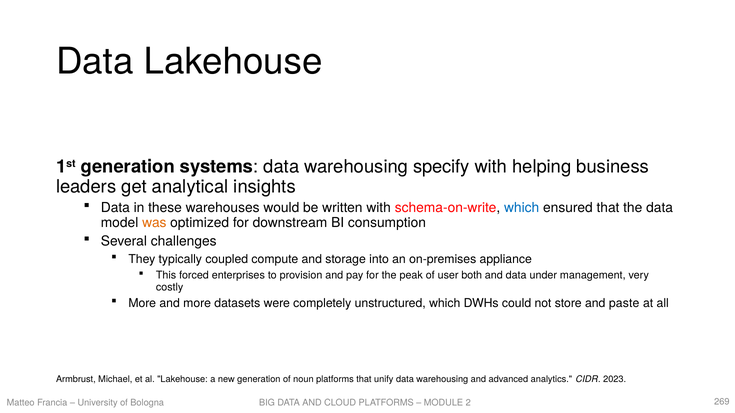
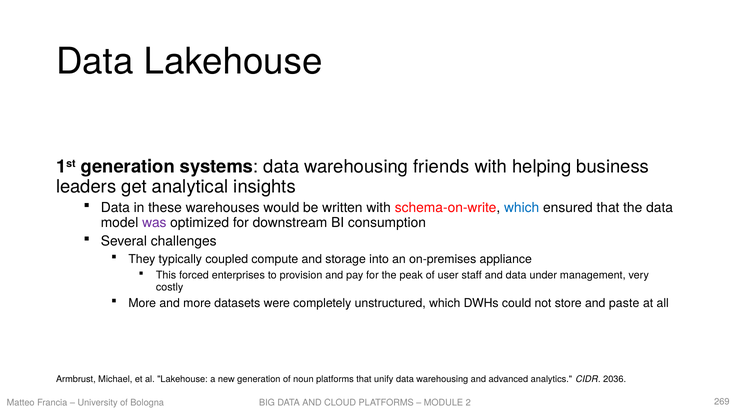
specify: specify -> friends (441, 167)
was colour: orange -> purple (154, 223)
both: both -> staff (472, 276)
2023: 2023 -> 2036 (615, 380)
